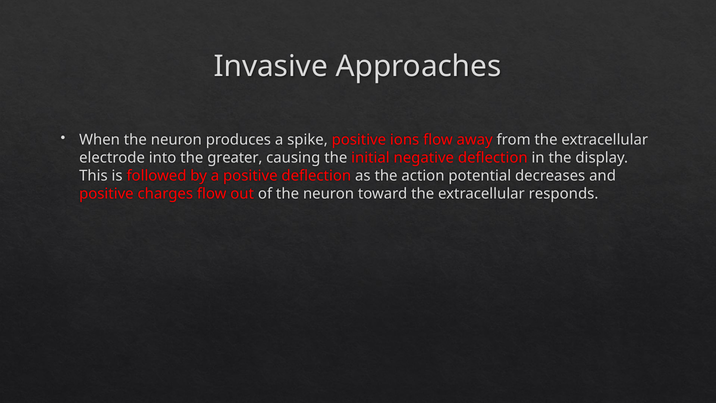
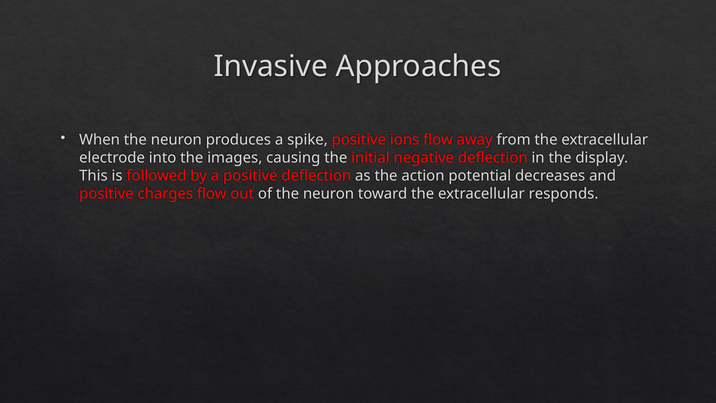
greater: greater -> images (235, 158)
